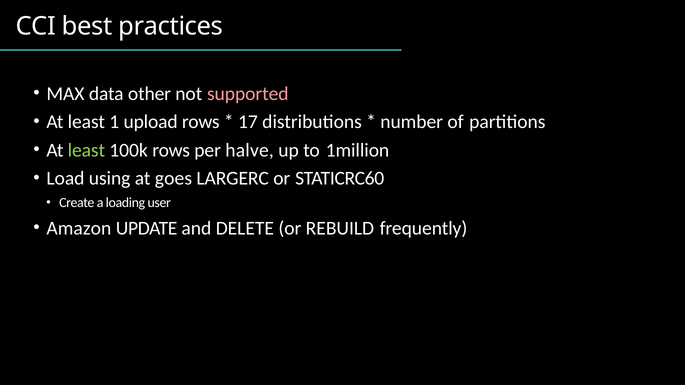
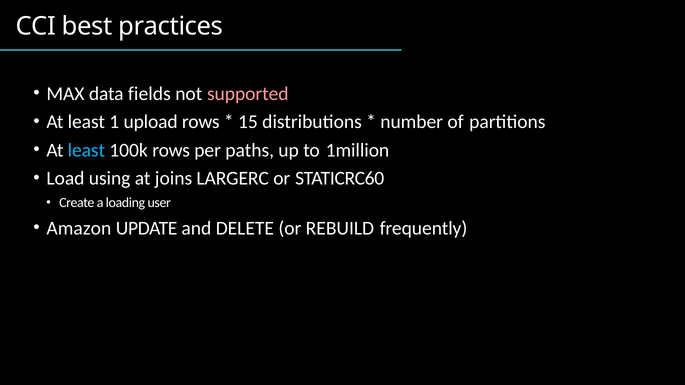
other: other -> fields (149, 94)
17: 17 -> 15 (248, 122)
least colour: light green -> light blue (86, 150)
halve: halve -> paths (250, 150)
goes: goes -> joins (174, 179)
